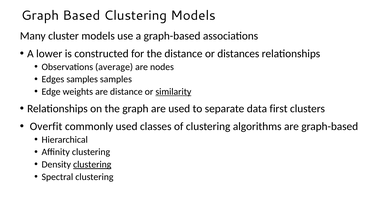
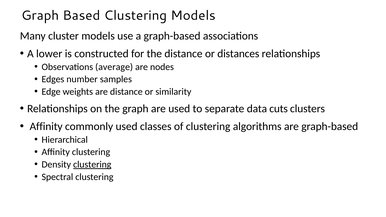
Edges samples: samples -> number (82, 79)
similarity underline: present -> none (173, 92)
first: first -> cuts (279, 109)
Overfit: Overfit -> Affinity (46, 126)
